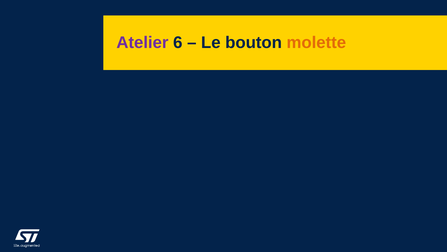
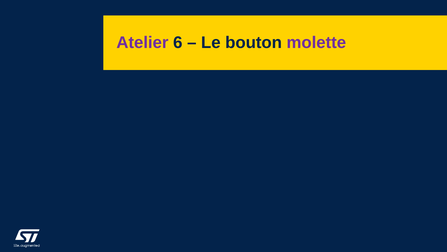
molette colour: orange -> purple (316, 42)
